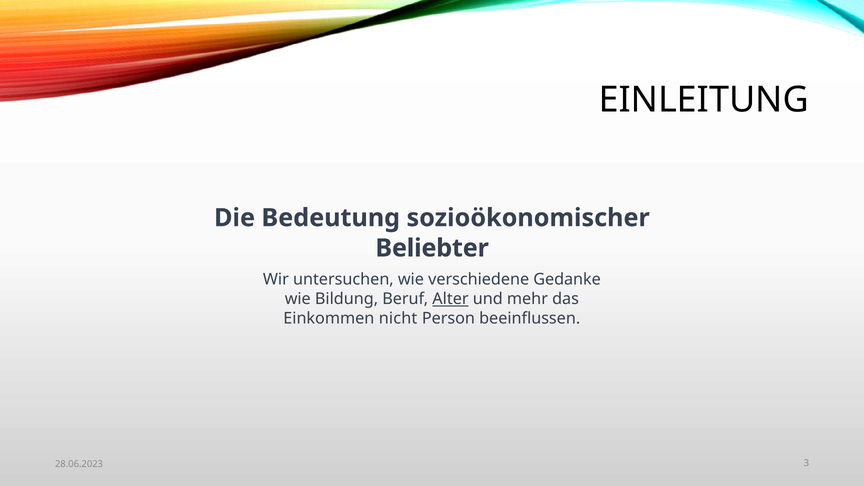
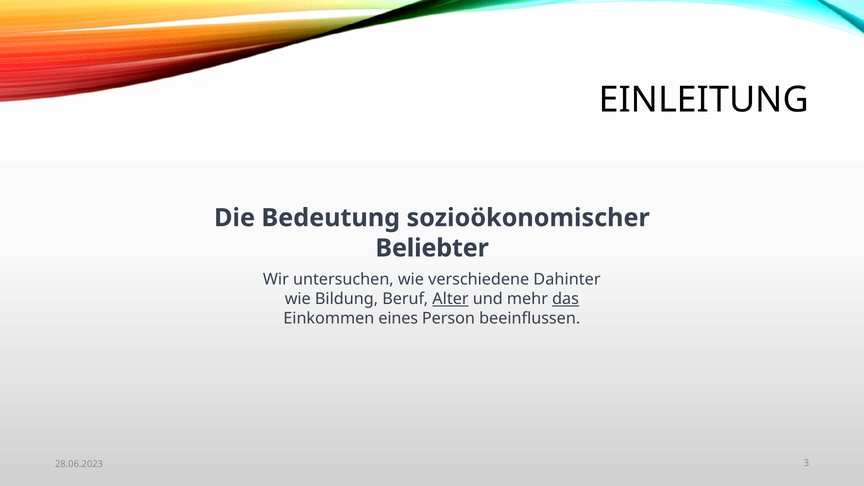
Gedanke: Gedanke -> Dahinter (567, 279)
das underline: none -> present (566, 299)
nicht: nicht -> eines (398, 318)
